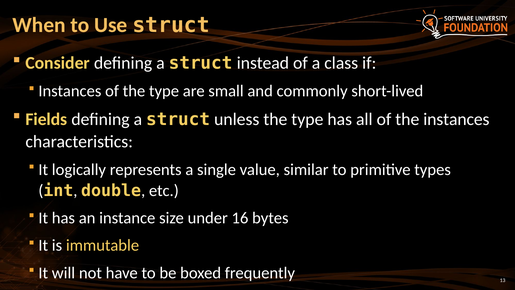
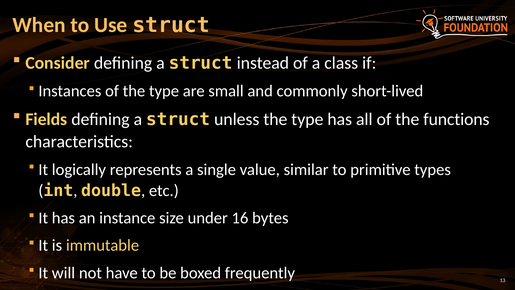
the instances: instances -> functions (456, 119)
